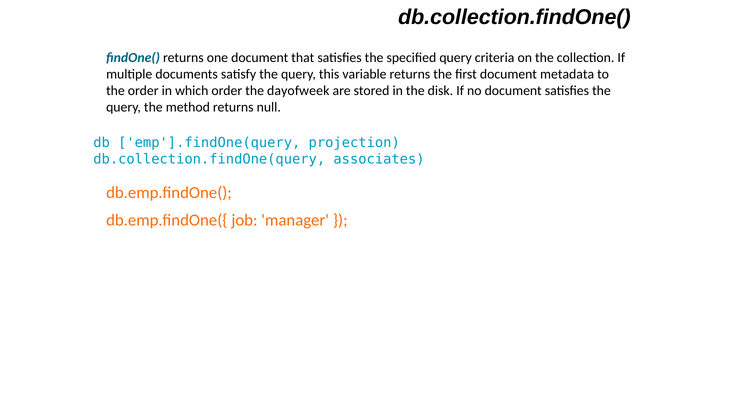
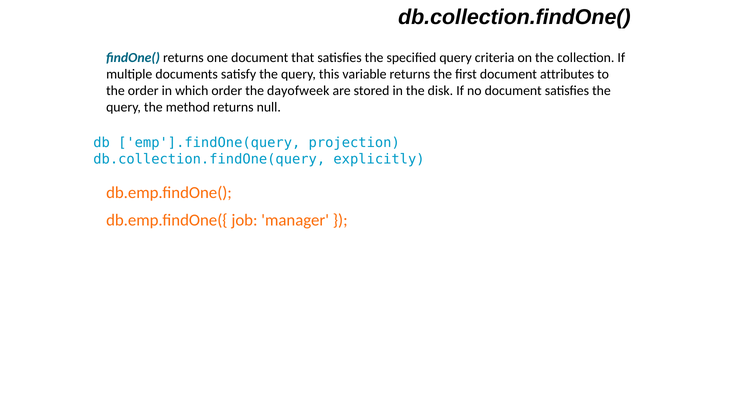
metadata: metadata -> attributes (567, 74)
associates: associates -> explicitly (379, 159)
